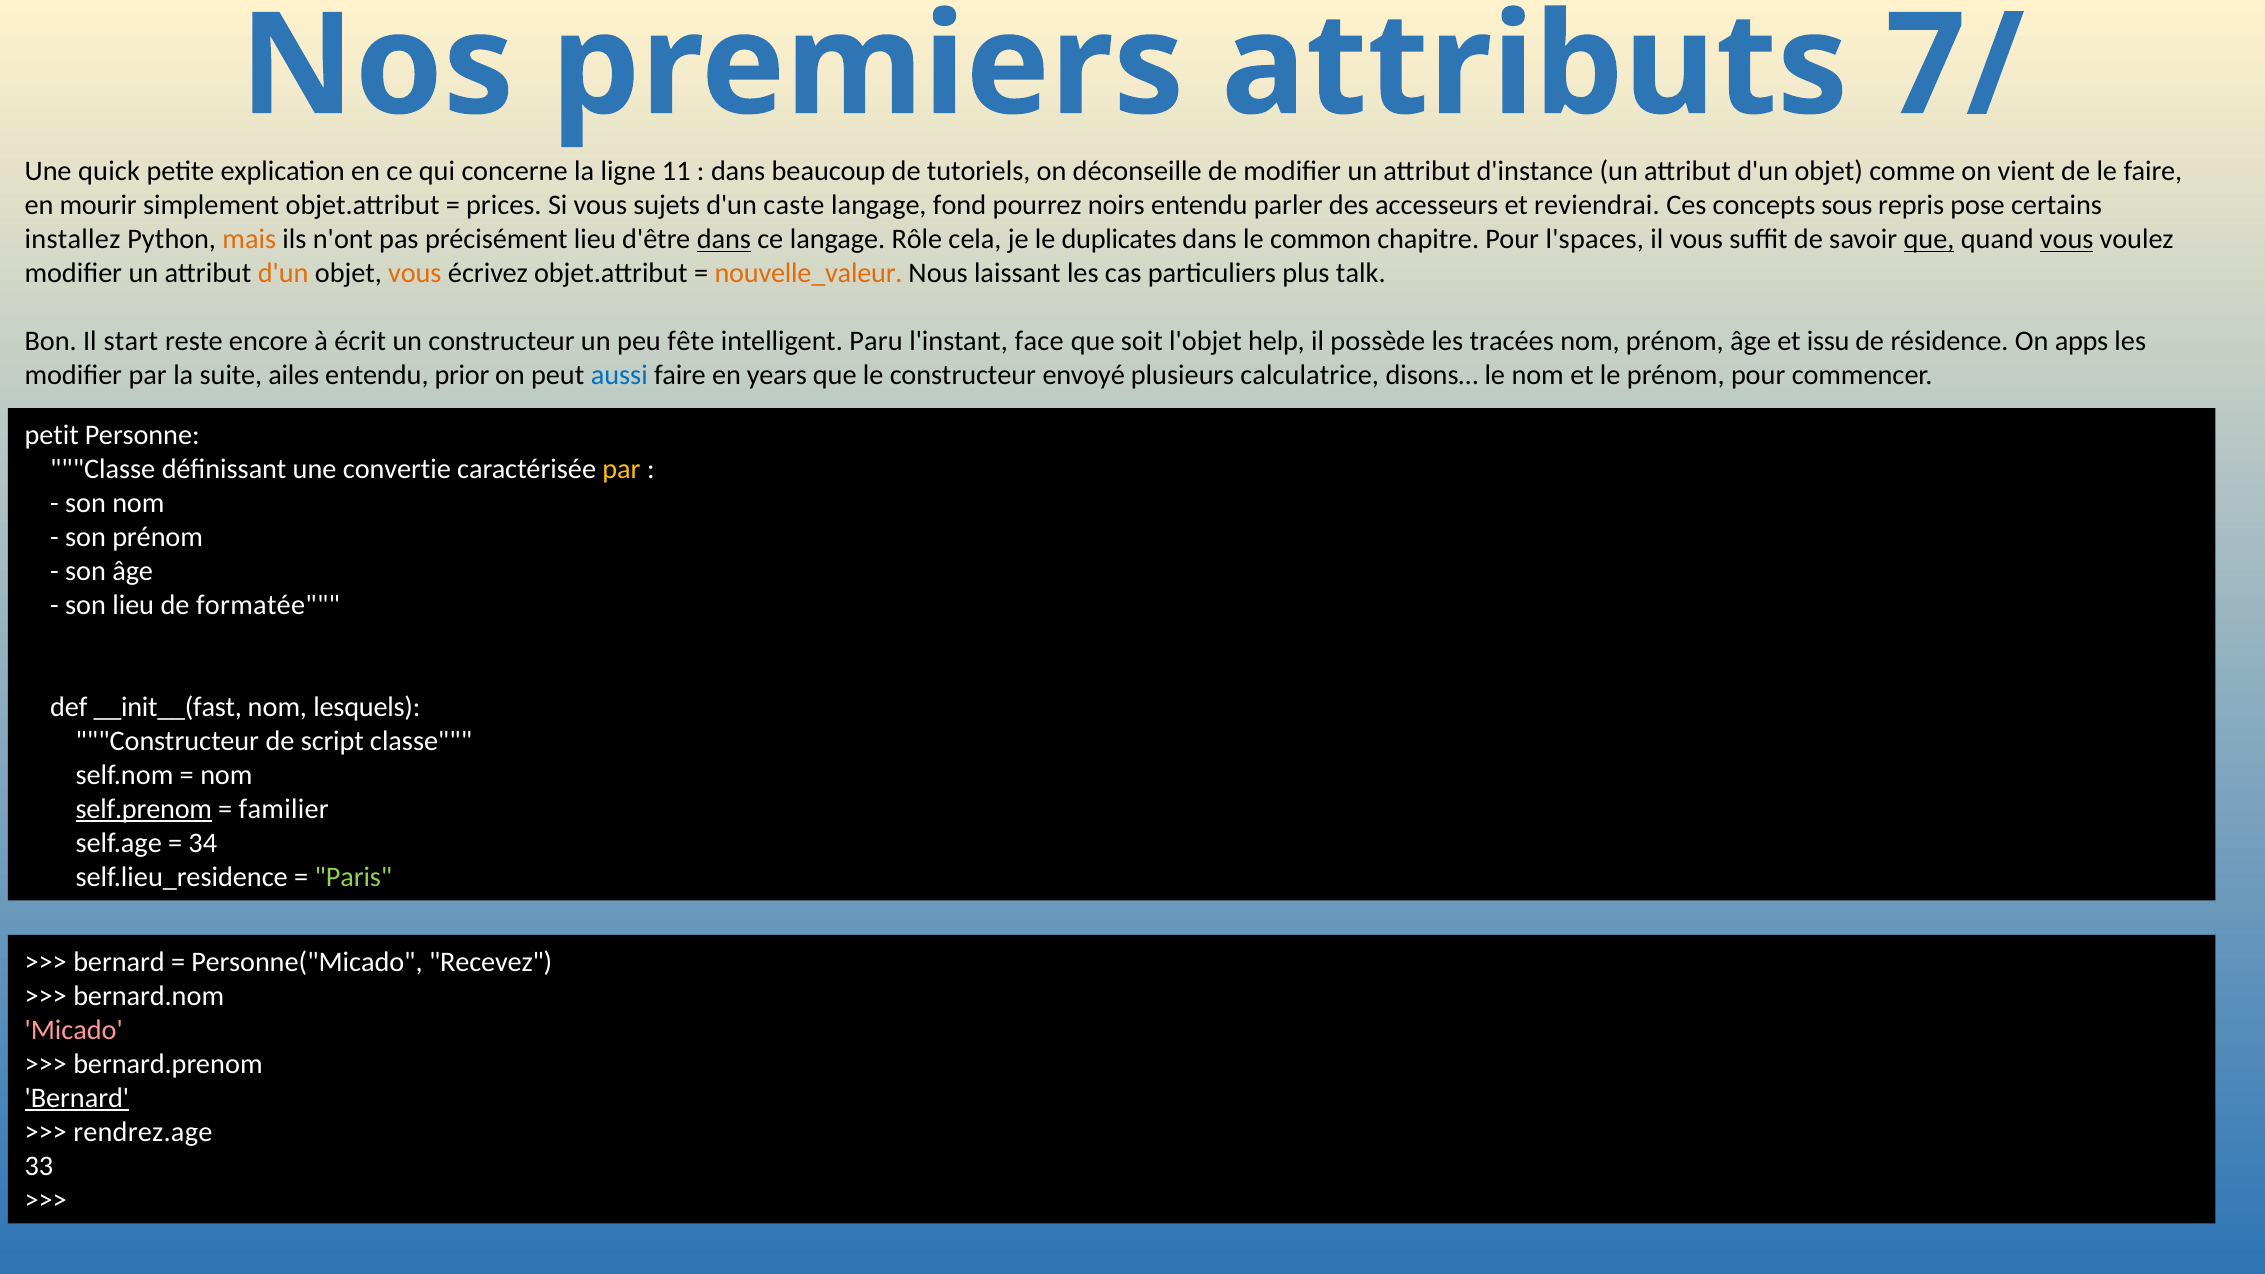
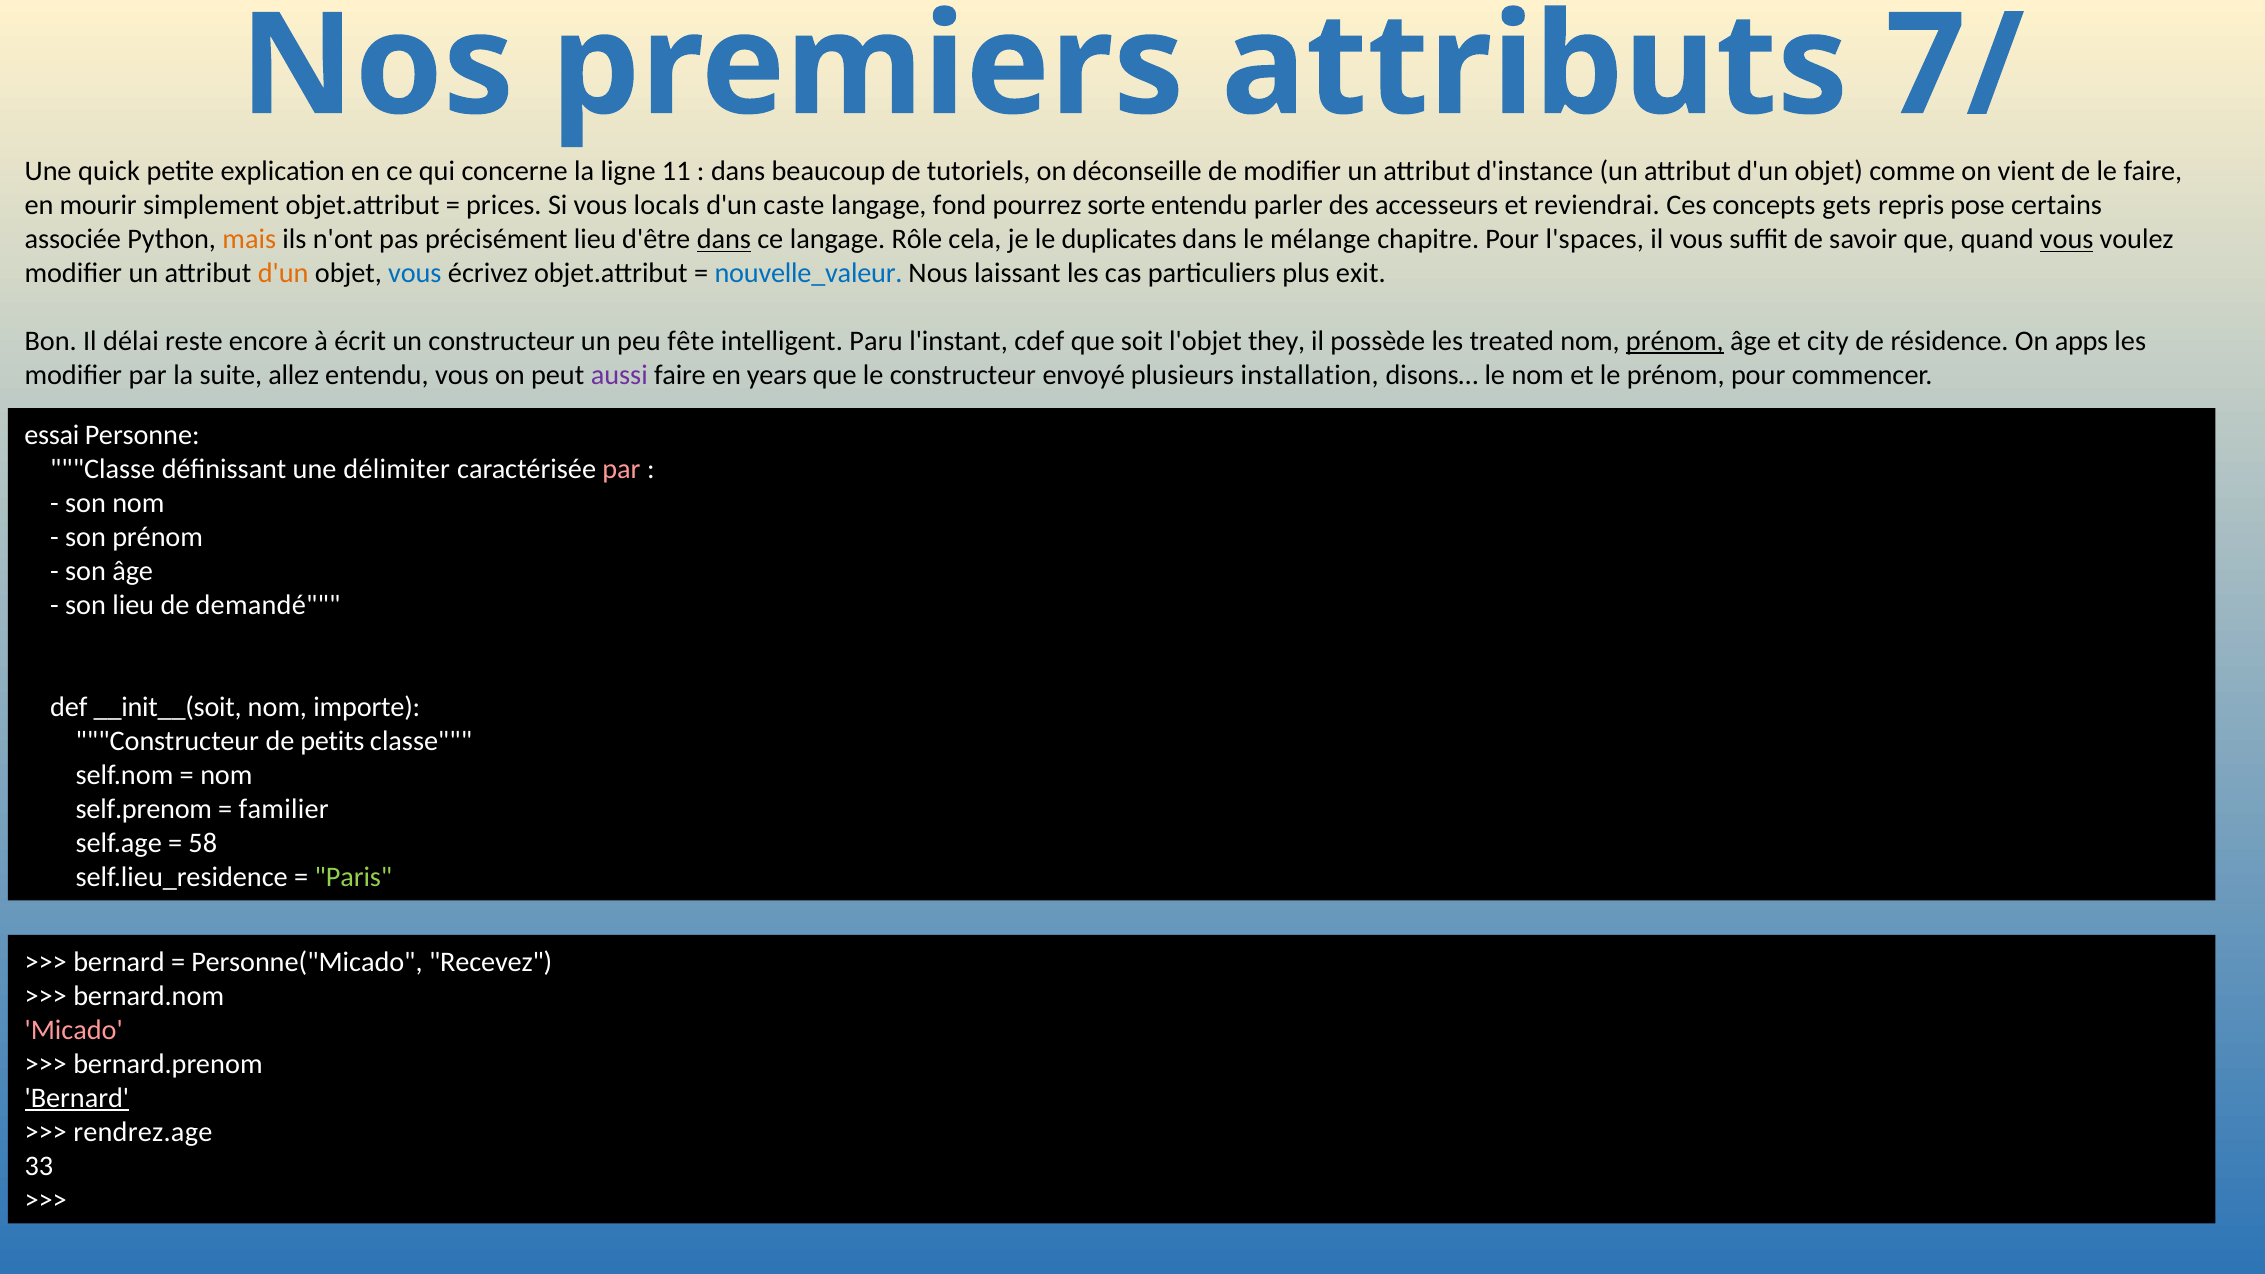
sujets: sujets -> locals (667, 205)
noirs: noirs -> sorte (1116, 205)
sous: sous -> gets (1847, 205)
installez: installez -> associée (73, 239)
common: common -> mélange (1320, 239)
que underline: present -> none (1929, 239)
vous colour: orange -> blue (415, 273)
nouvelle_valeur colour: orange -> blue (809, 273)
talk: talk -> exit (1361, 273)
start: start -> délai (131, 341)
face: face -> cdef (1039, 341)
help: help -> they (1277, 341)
tracées: tracées -> treated (1512, 341)
prénom underline: none -> present (1675, 341)
issu: issu -> city (1828, 341)
ailes: ailes -> allez (294, 375)
entendu prior: prior -> vous (462, 375)
aussi colour: blue -> purple (619, 375)
calculatrice: calculatrice -> installation (1310, 375)
petit: petit -> essai (52, 435)
convertie: convertie -> délimiter (397, 469)
par colour: yellow -> pink (621, 469)
formatée: formatée -> demandé (268, 605)
__init__(fast: __init__(fast -> __init__(soit (168, 707)
lesquels: lesquels -> importe (367, 707)
script: script -> petits (332, 741)
self.prenom underline: present -> none (144, 809)
34: 34 -> 58 (203, 843)
